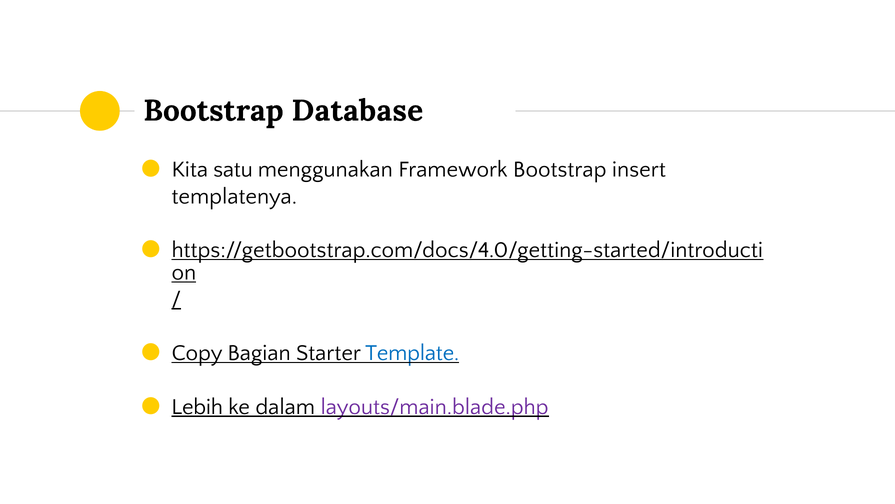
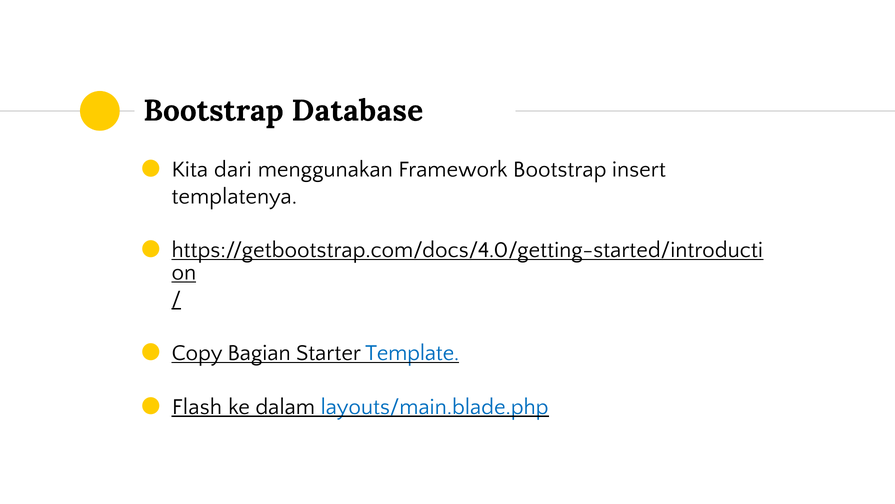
satu: satu -> dari (233, 169)
Lebih: Lebih -> Flash (197, 406)
layouts/main.blade.php colour: purple -> blue (435, 406)
